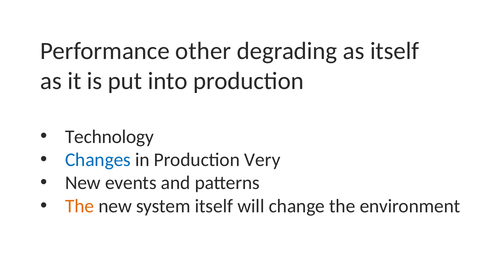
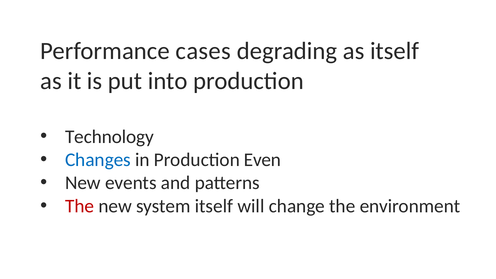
other: other -> cases (203, 51)
Very: Very -> Even (262, 160)
The colour: orange -> red (80, 206)
